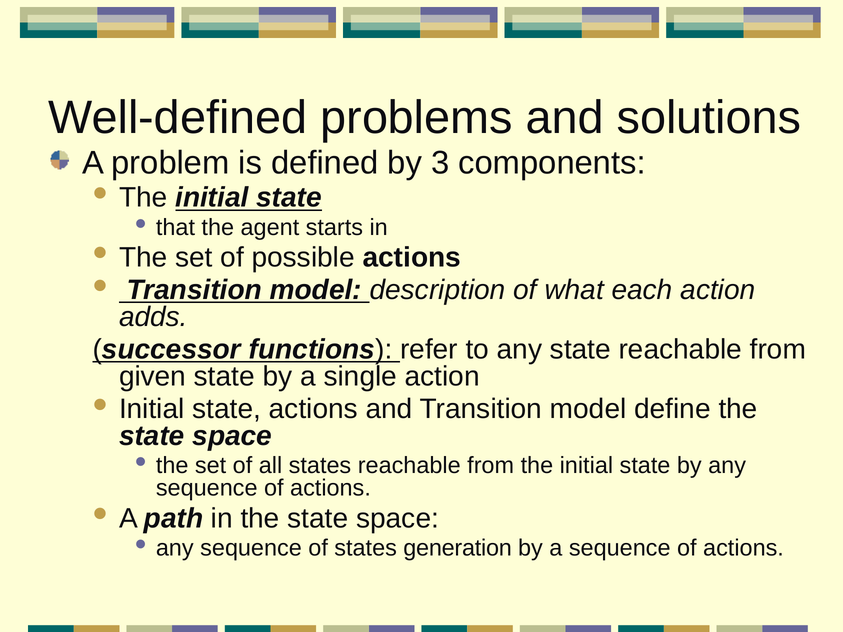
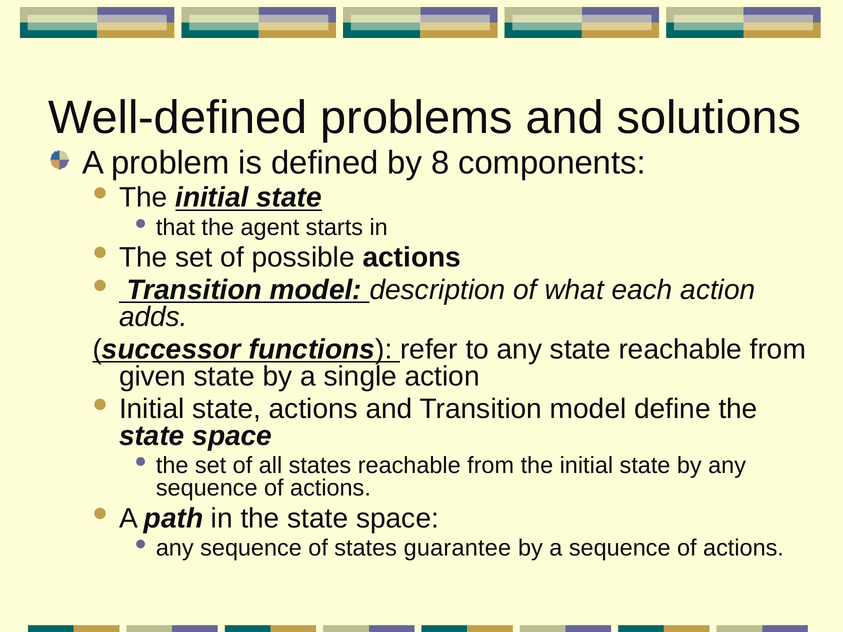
3: 3 -> 8 (440, 163)
generation: generation -> guarantee (457, 548)
